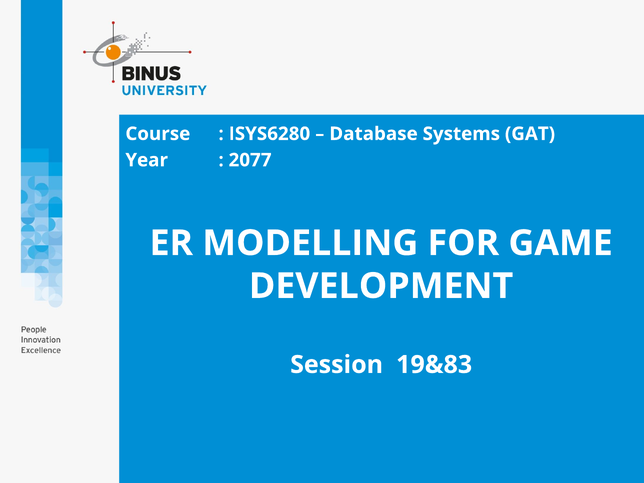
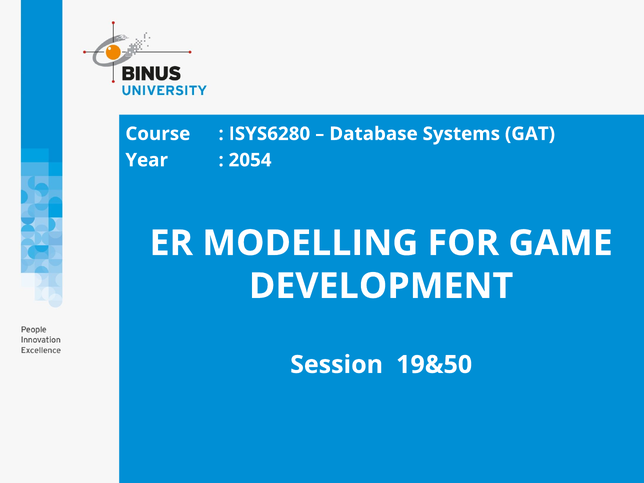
2077: 2077 -> 2054 (250, 160)
19&83: 19&83 -> 19&50 (434, 365)
